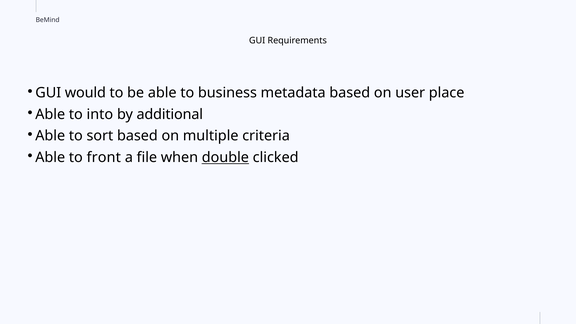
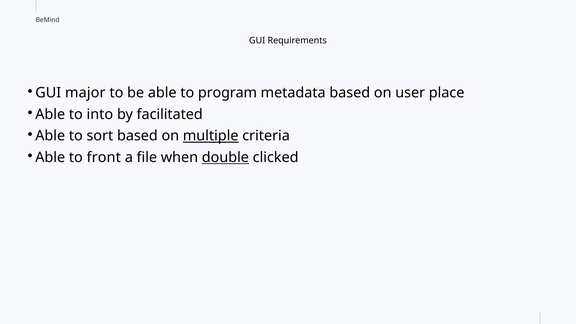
would: would -> major (85, 93)
business: business -> program (228, 93)
additional: additional -> facilitated (170, 114)
multiple underline: none -> present (211, 136)
